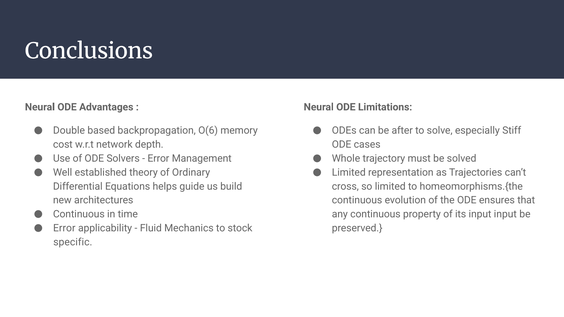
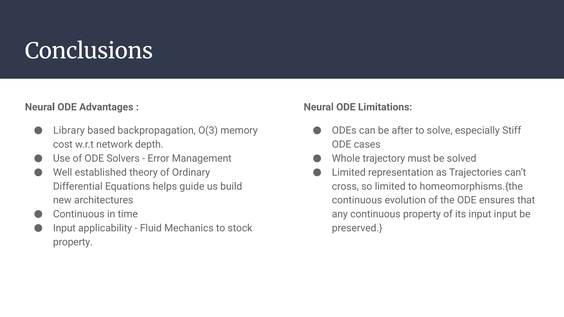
Double: Double -> Library (69, 131)
O(6: O(6 -> O(3 (208, 131)
Error: Error -> Input (64, 228)
specific: specific -> property (73, 242)
